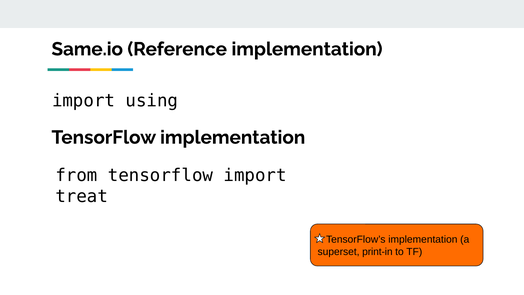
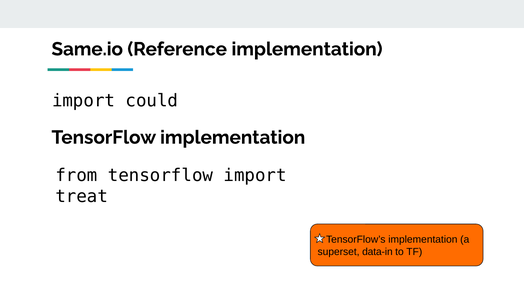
using: using -> could (152, 101)
print-in: print-in -> data-in (377, 252)
